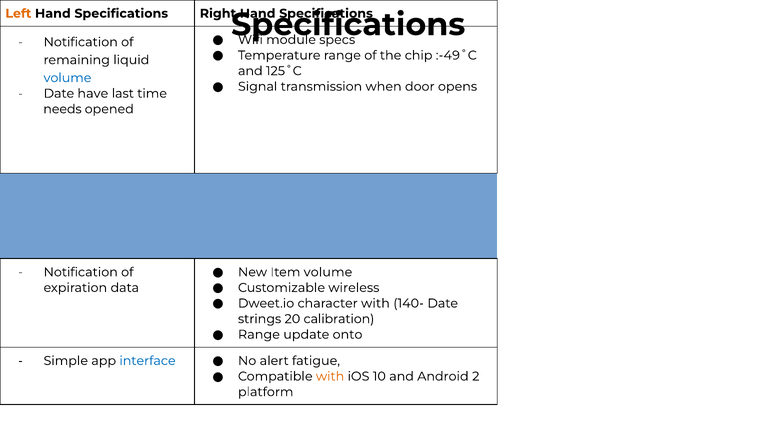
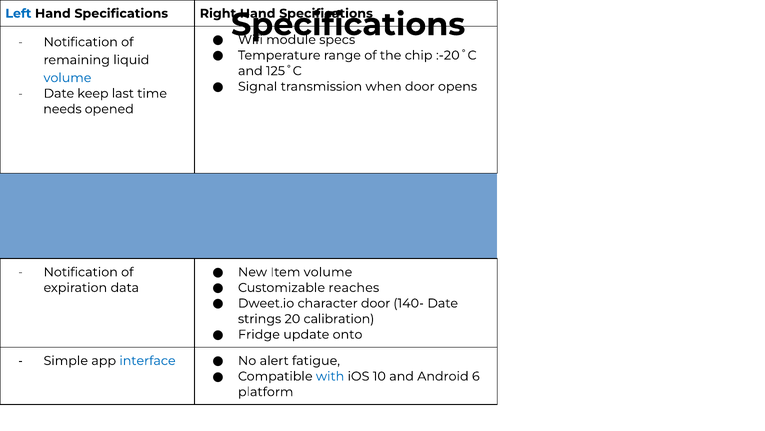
Left colour: orange -> blue (18, 13)
:-49˚C: :-49˚C -> :-20˚C (456, 55)
have: have -> keep (93, 93)
wireless: wireless -> reaches (354, 287)
character with: with -> door (376, 303)
Range: Range -> Fridge (259, 334)
with colour: orange -> blue (330, 376)
2: 2 -> 6 (476, 376)
